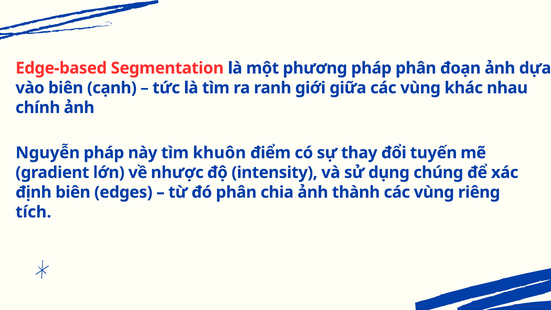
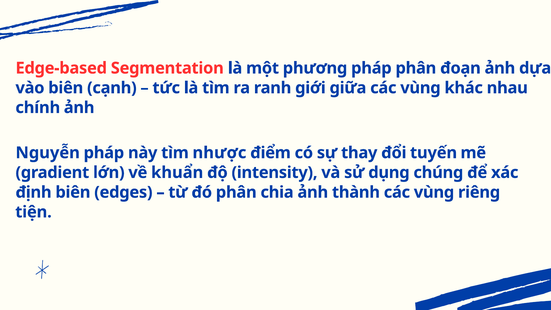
khuôn: khuôn -> nhược (219, 153)
nhược: nhược -> khuẩn (177, 172)
tích: tích -> tiện (33, 212)
